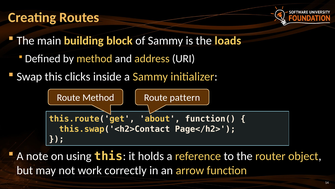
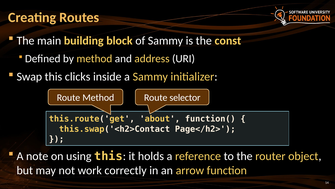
loads: loads -> const (228, 41)
pattern: pattern -> selector (185, 97)
